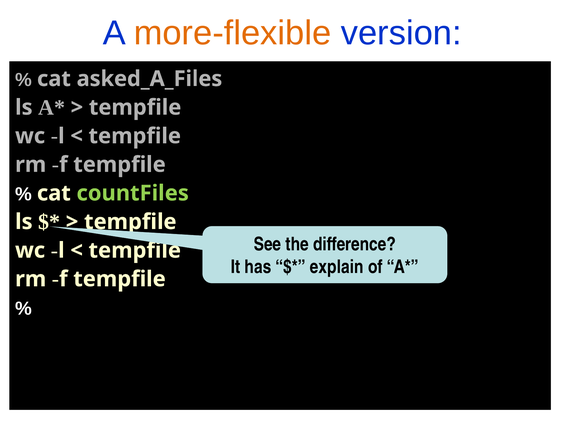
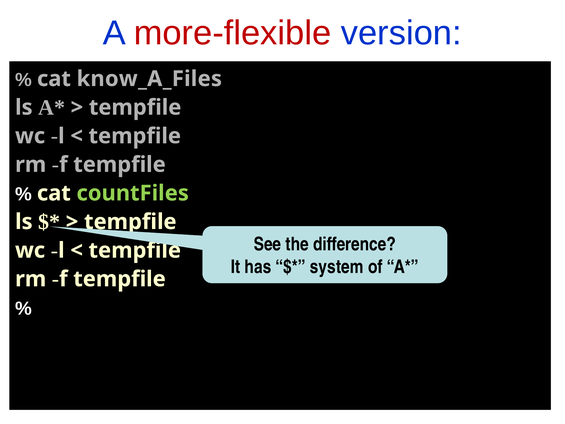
more-flexible colour: orange -> red (232, 33)
asked_A_Files: asked_A_Files -> know_A_Files (149, 79)
explain: explain -> system (337, 267)
